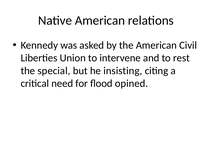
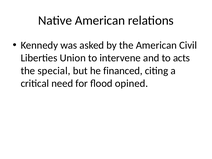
rest: rest -> acts (181, 58)
insisting: insisting -> financed (123, 71)
